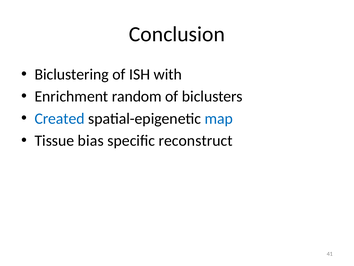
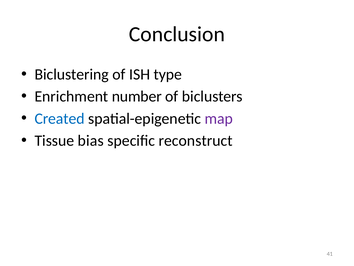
with: with -> type (168, 74)
random: random -> number (137, 96)
map colour: blue -> purple (219, 118)
